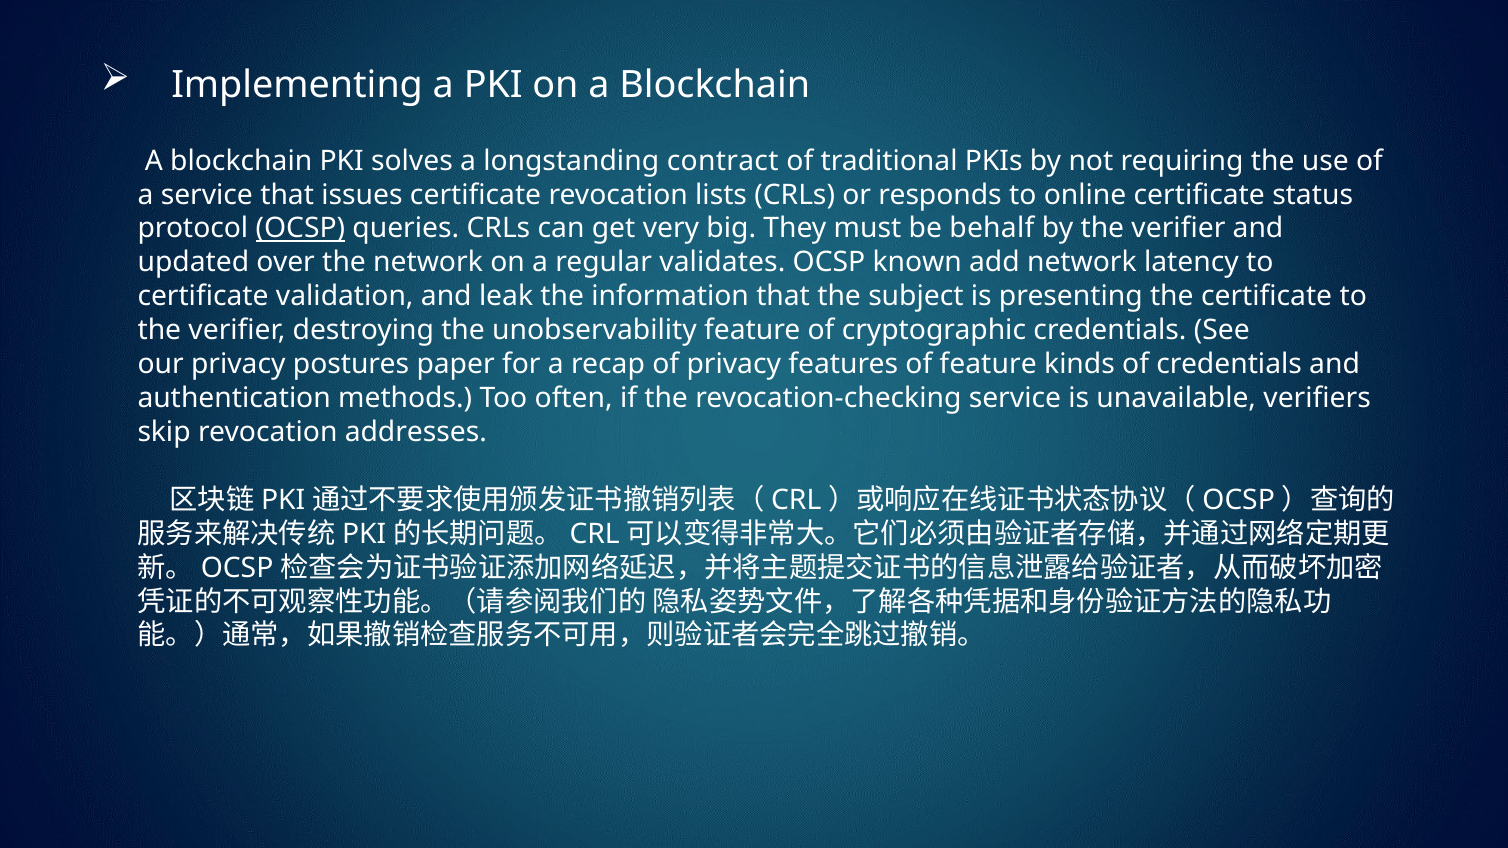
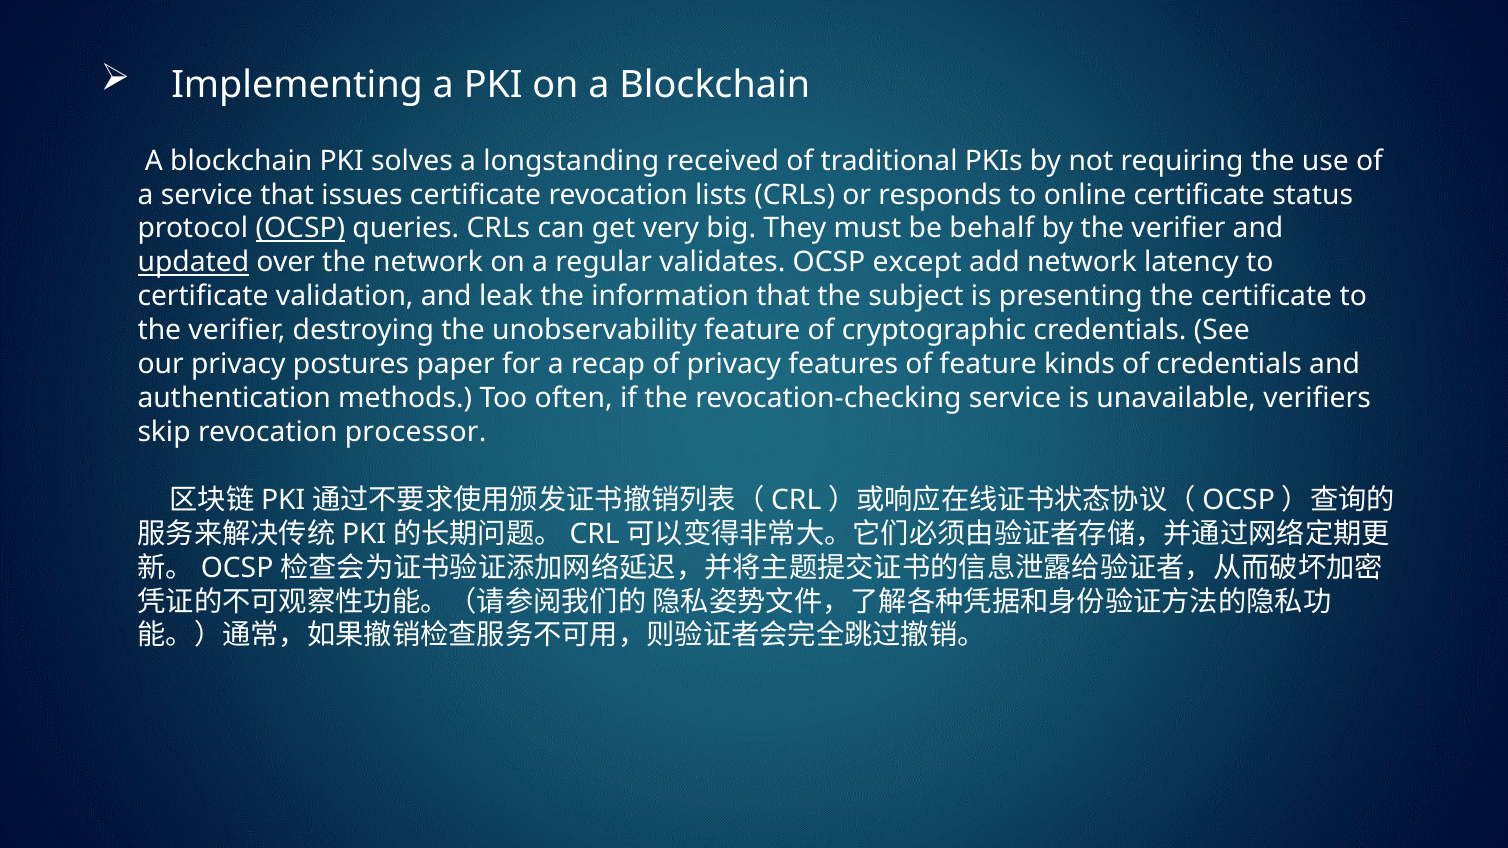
contract: contract -> received (723, 161)
updated underline: none -> present (193, 263)
known: known -> except (917, 263)
addresses: addresses -> processor (416, 432)
